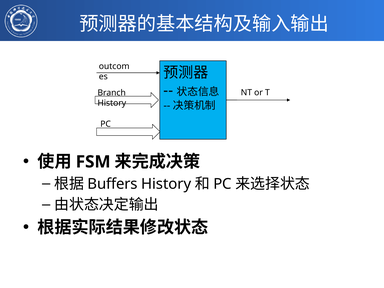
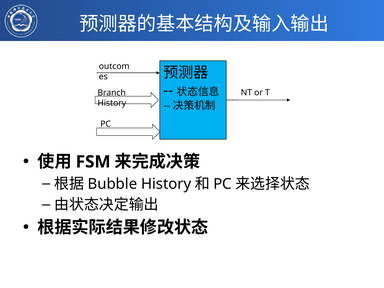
Buffers: Buffers -> Bubble (112, 184)
